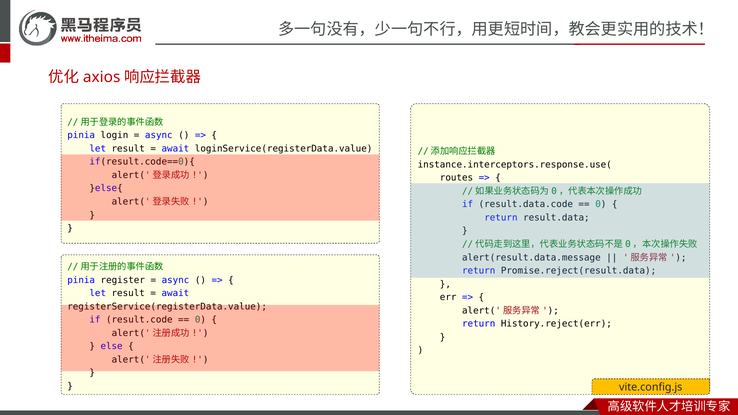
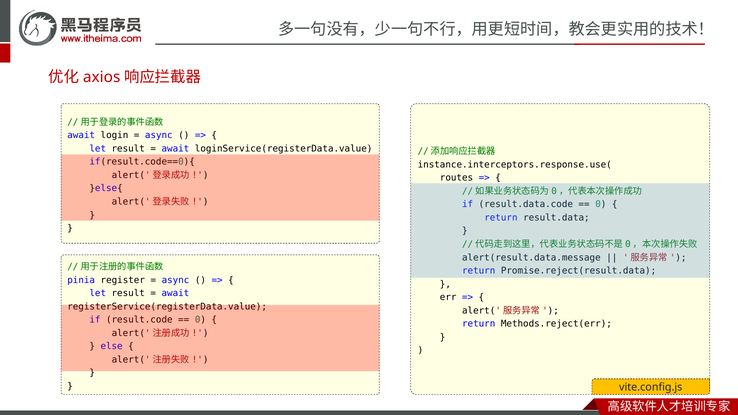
pinia: pinia -> await (81, 135)
History.reject(err: History.reject(err -> Methods.reject(err (556, 324)
